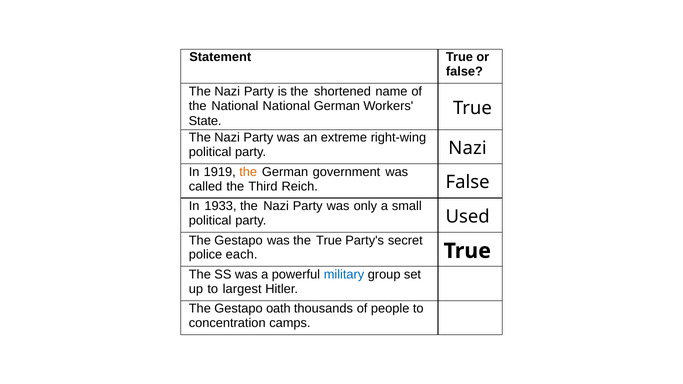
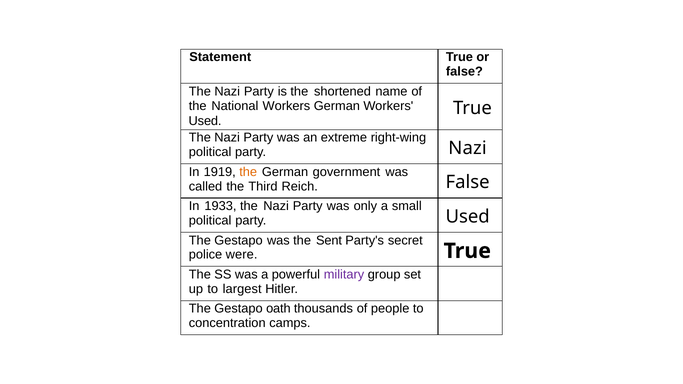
National National: National -> Workers (286, 106)
State: State -> Used (205, 121)
the True: True -> Sent (329, 240)
each: each -> were (242, 255)
military colour: blue -> purple (344, 275)
